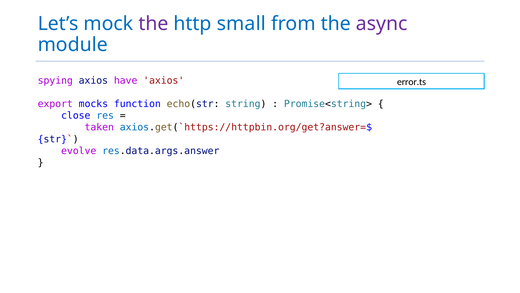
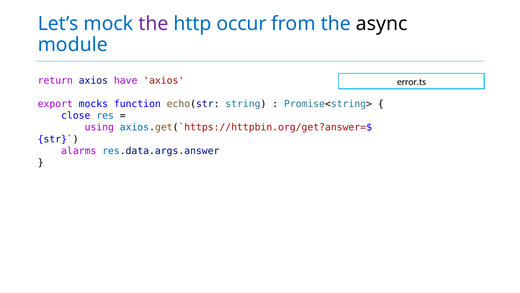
small: small -> occur (242, 24)
async colour: purple -> black (382, 24)
spying: spying -> return (55, 80)
taken: taken -> using (99, 127)
evolve: evolve -> alarms (79, 151)
